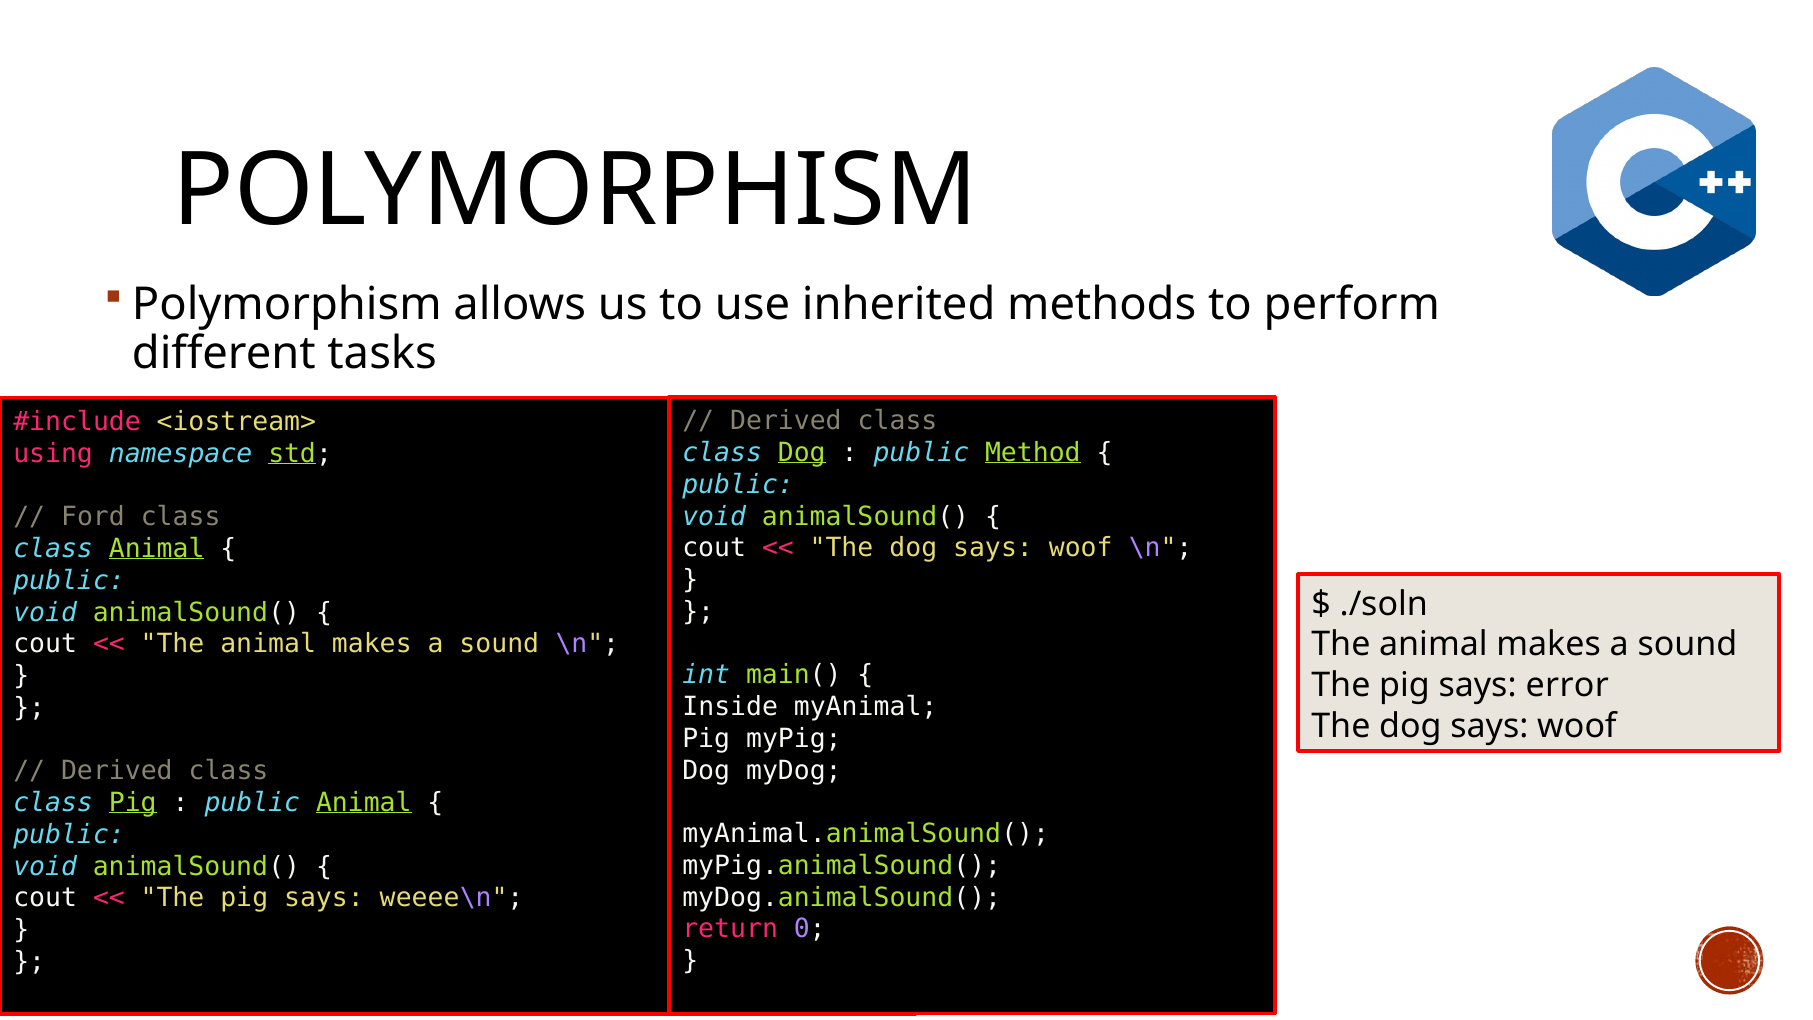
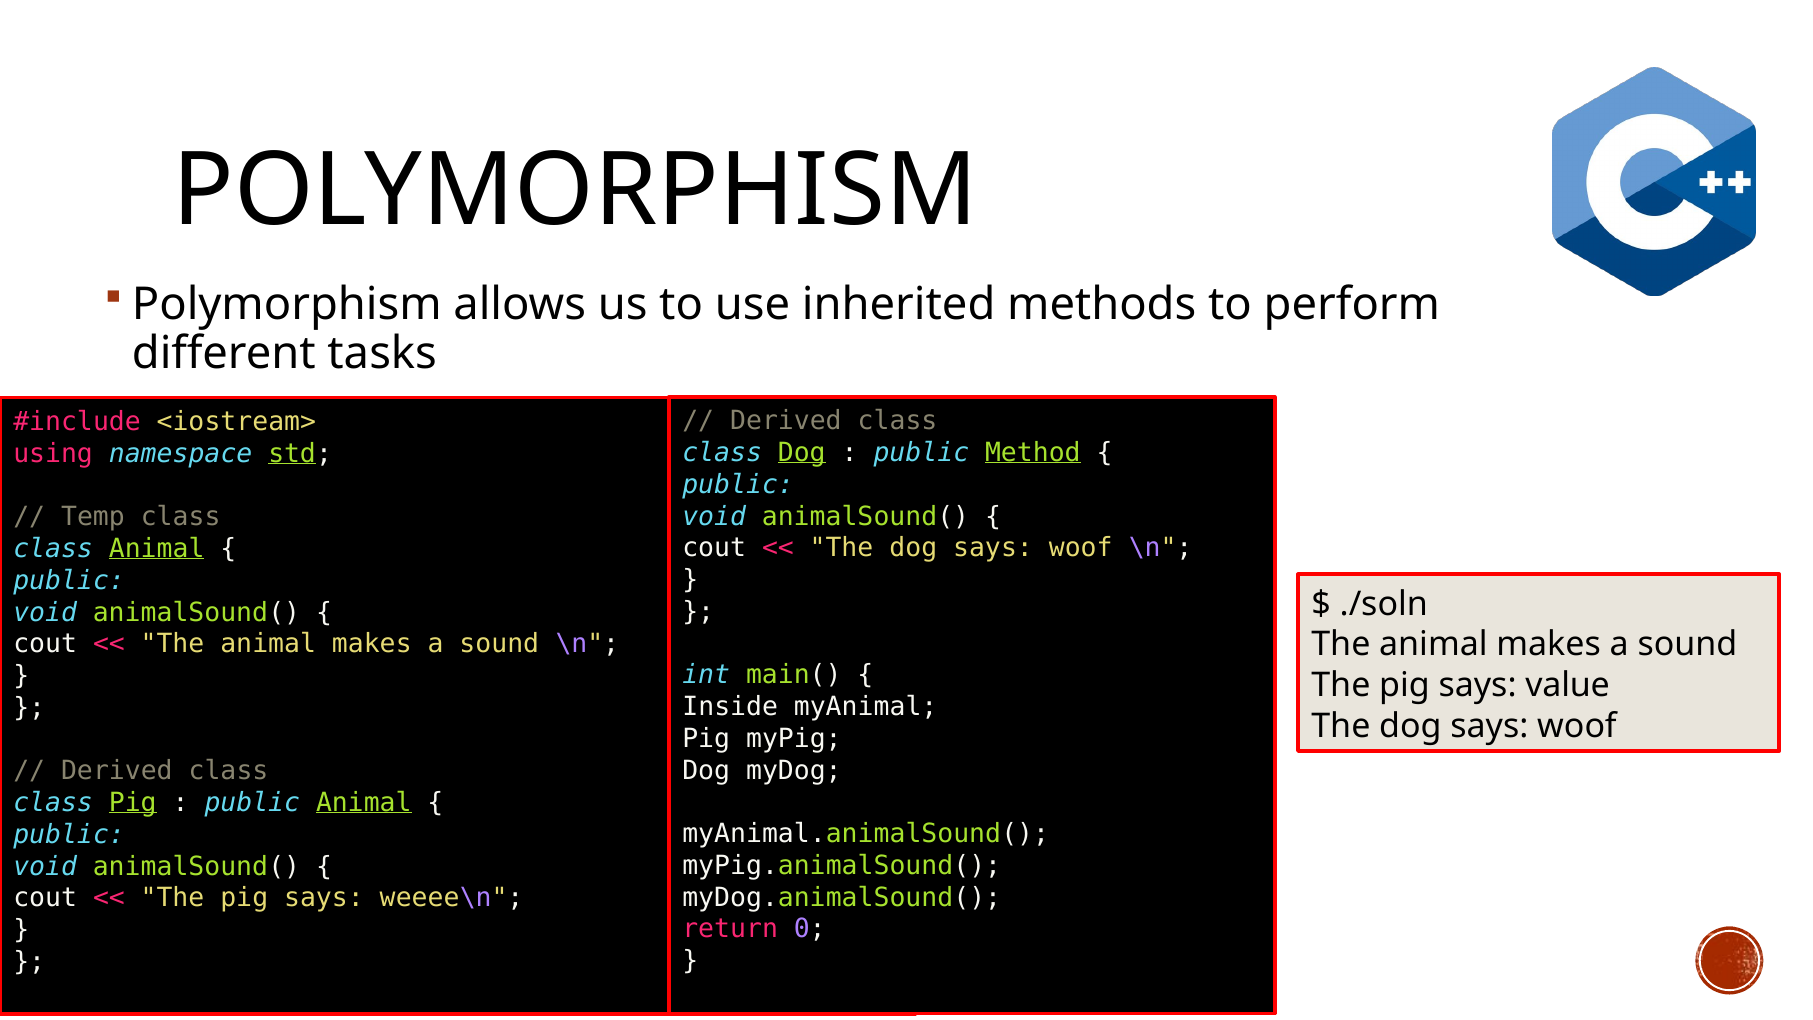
Ford: Ford -> Temp (93, 517)
error: error -> value (1568, 685)
